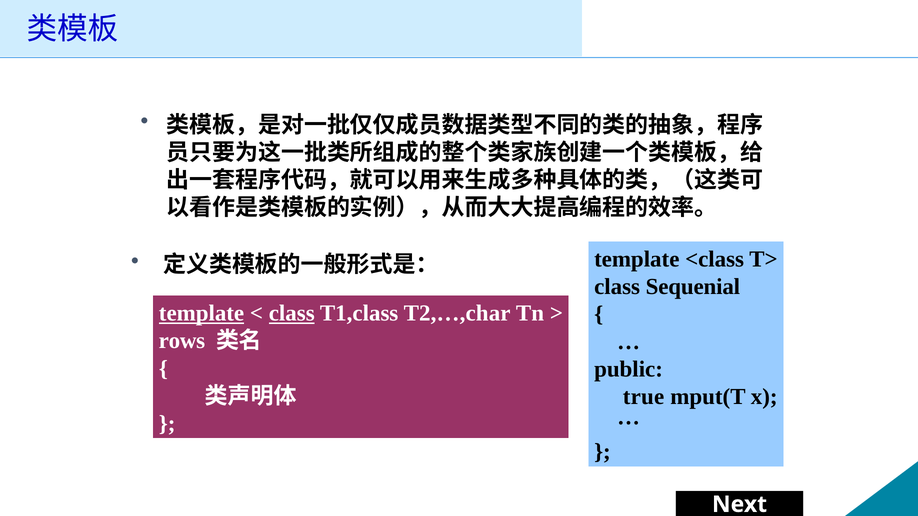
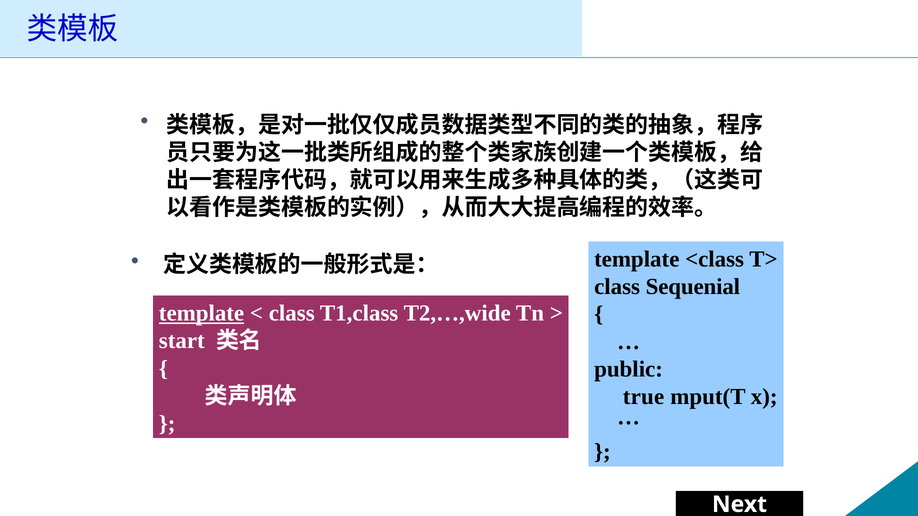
class underline: present -> none (292, 314)
T2,…,char: T2,…,char -> T2,…,wide (457, 314)
rows: rows -> start (182, 341)
